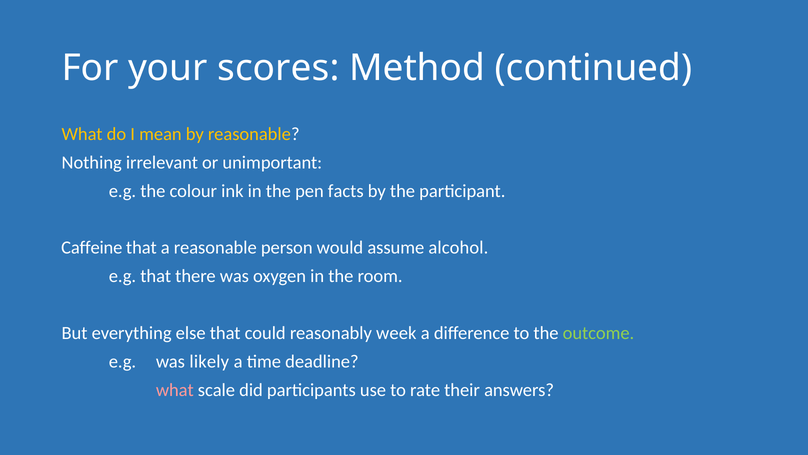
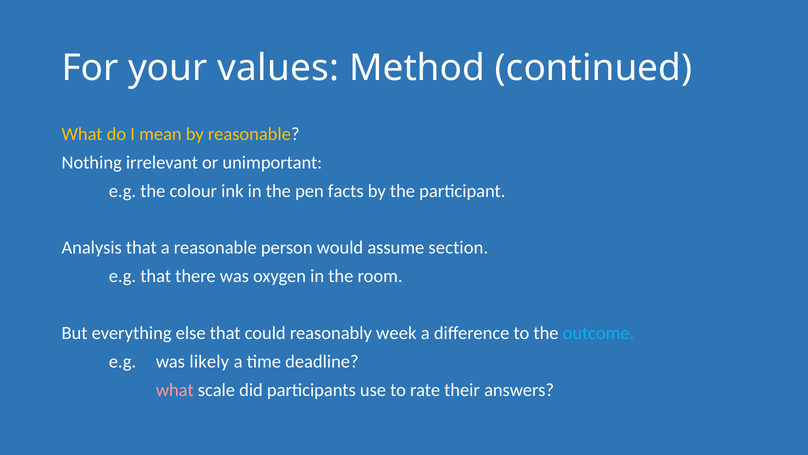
scores: scores -> values (278, 68)
Caffeine: Caffeine -> Analysis (92, 248)
alcohol: alcohol -> section (458, 248)
outcome colour: light green -> light blue (598, 333)
